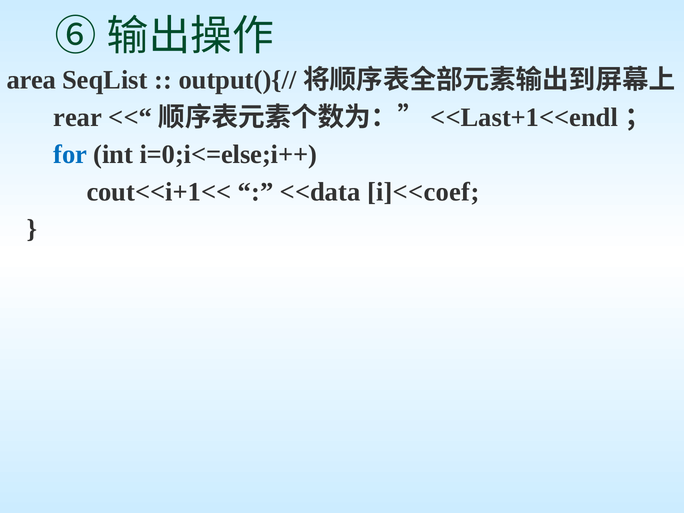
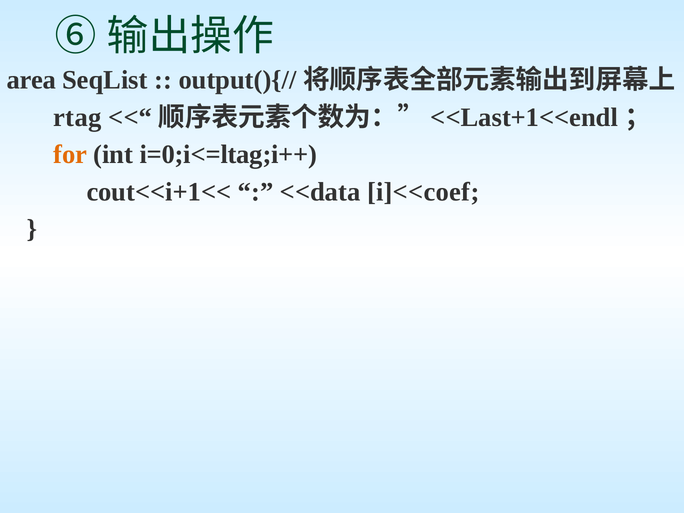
rear: rear -> rtag (77, 117)
for colour: blue -> orange (70, 155)
i=0;i<=else;i++: i=0;i<=else;i++ -> i=0;i<=ltag;i++ (228, 155)
